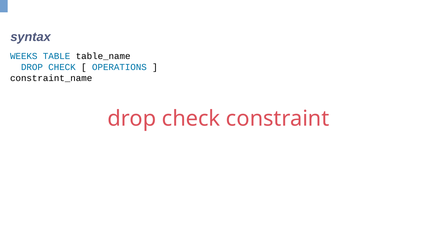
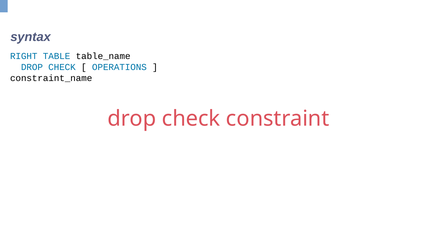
WEEKS: WEEKS -> RIGHT (24, 56)
